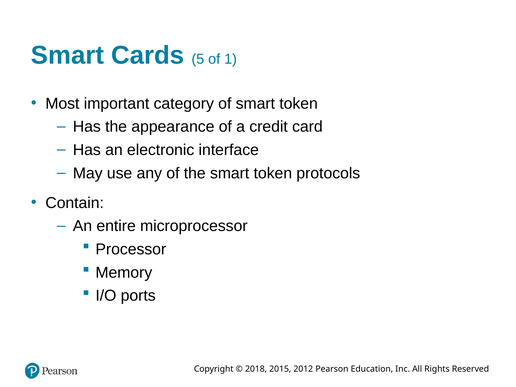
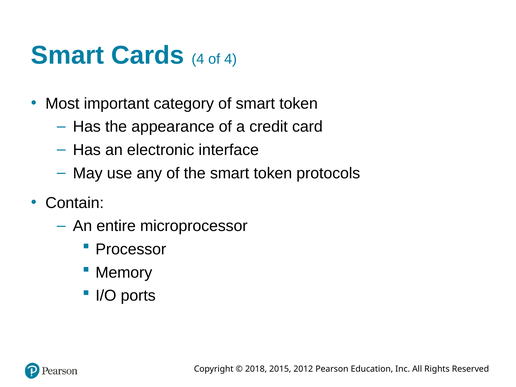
Cards 5: 5 -> 4 (198, 59)
of 1: 1 -> 4 (231, 59)
